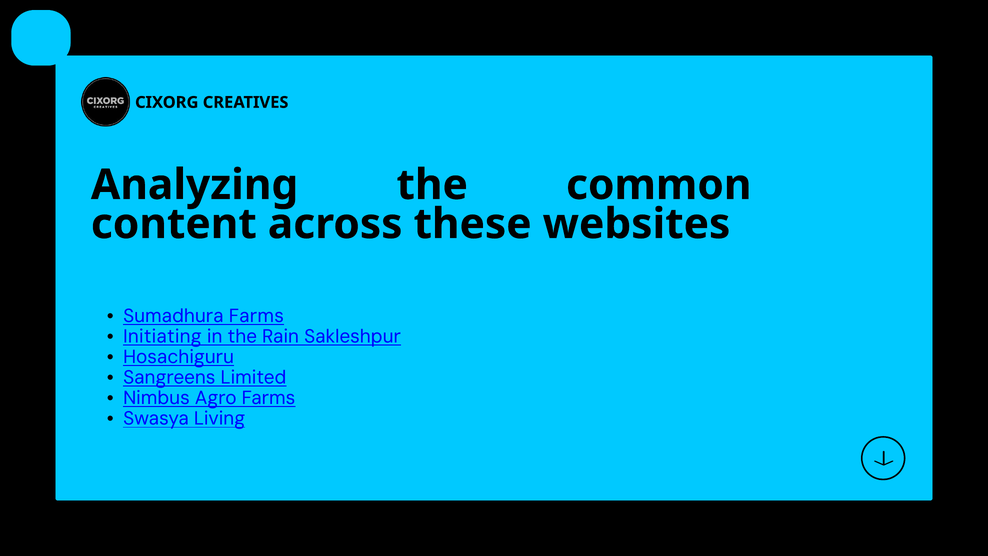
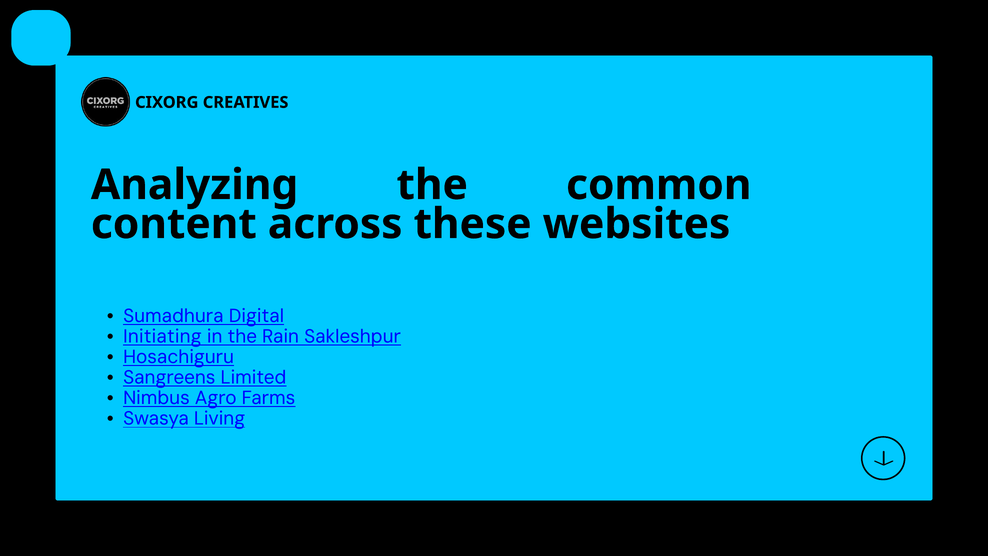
Sumadhura Farms: Farms -> Digital (256, 316)
